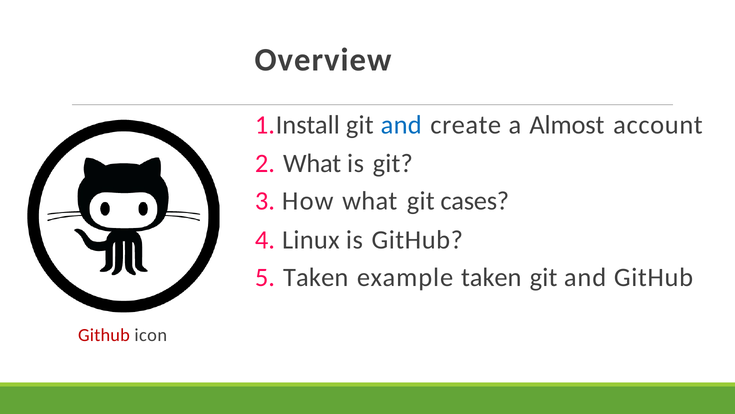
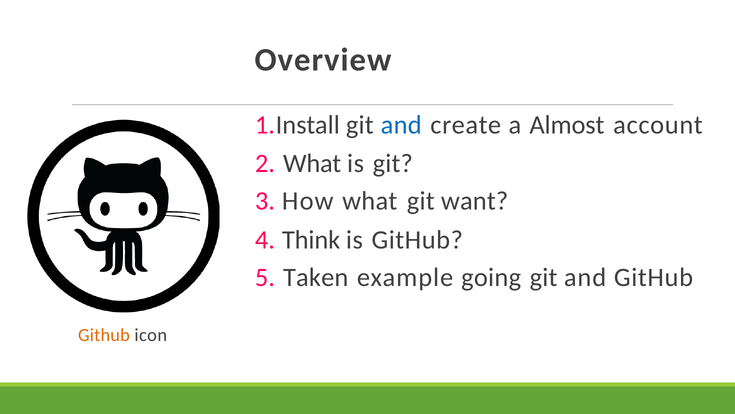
cases: cases -> want (475, 201)
Linux: Linux -> Think (311, 240)
example taken: taken -> going (491, 277)
Github colour: red -> orange (104, 335)
